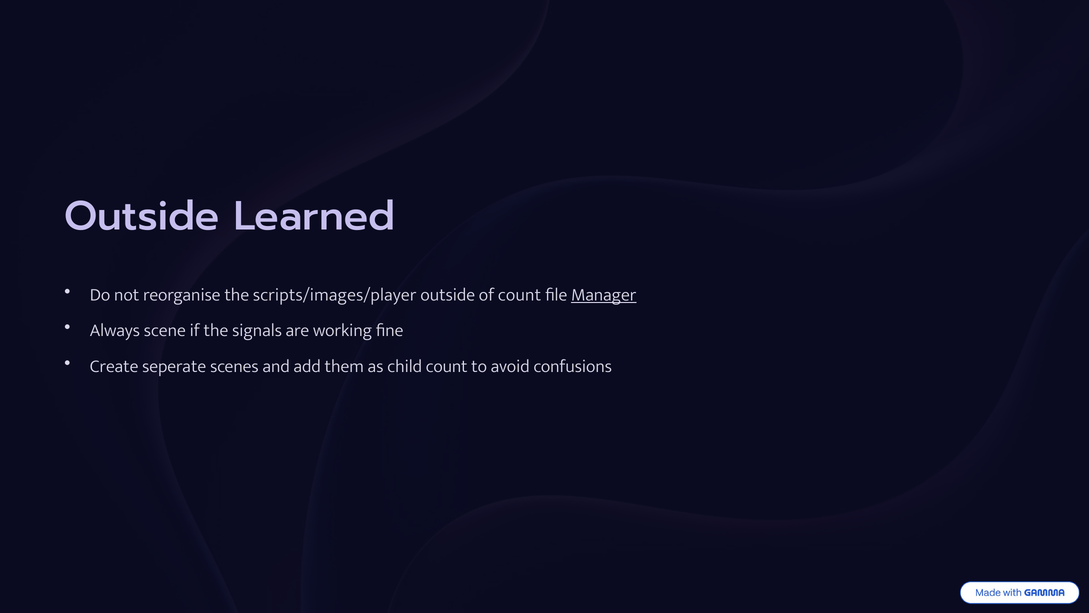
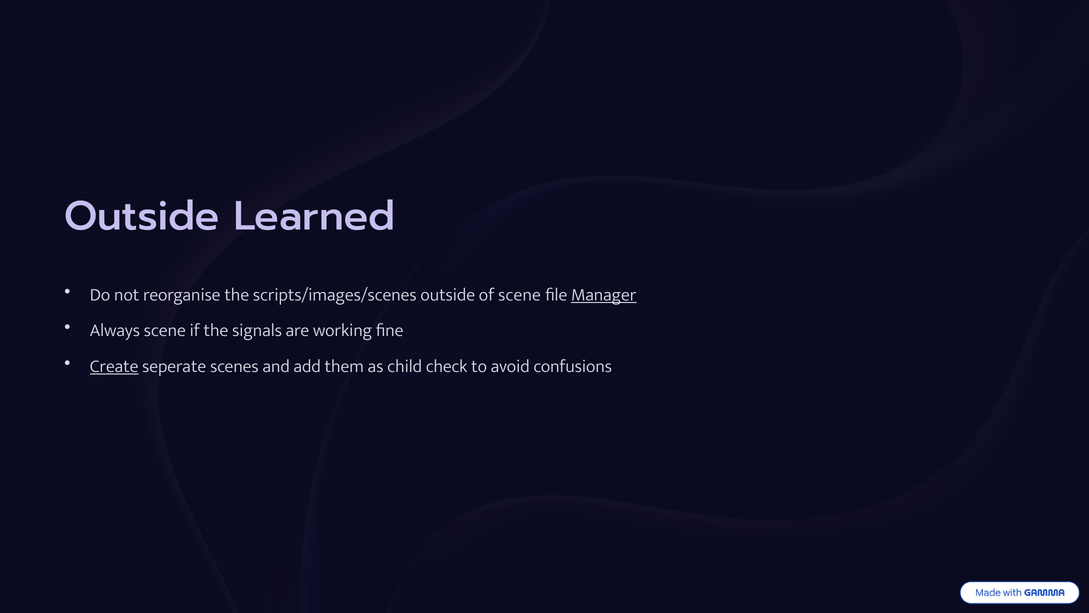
scripts/images/player: scripts/images/player -> scripts/images/scenes (335, 294)
of count: count -> scene (520, 294)
Create underline: none -> present (114, 366)
child count: count -> check (447, 366)
